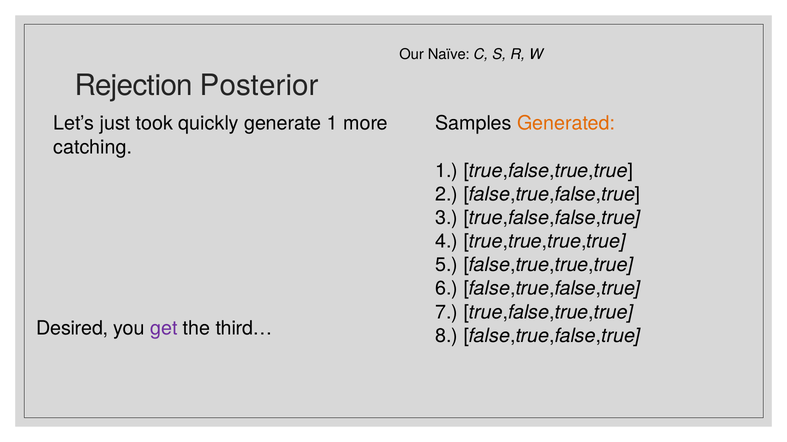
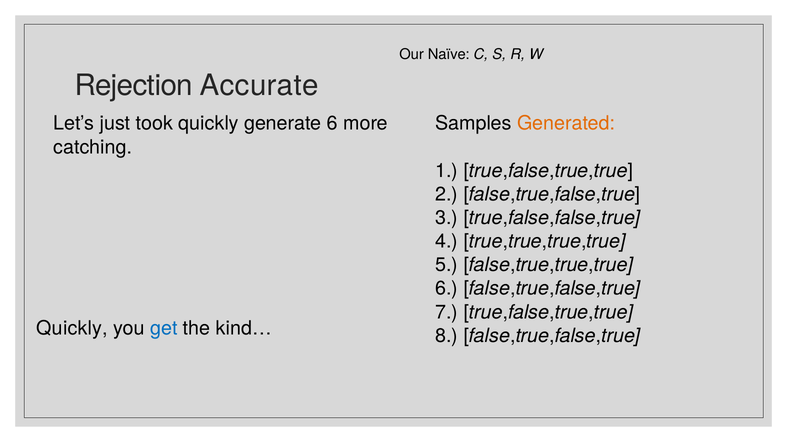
Posterior: Posterior -> Accurate (259, 86)
generate 1: 1 -> 6 (332, 124)
Desired: Desired -> Quickly (72, 329)
get colour: purple -> blue (164, 329)
third…: third… -> kind… (244, 329)
